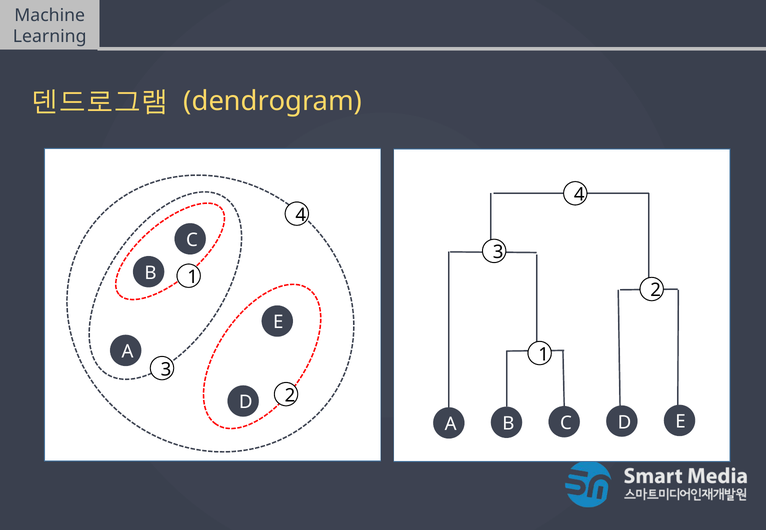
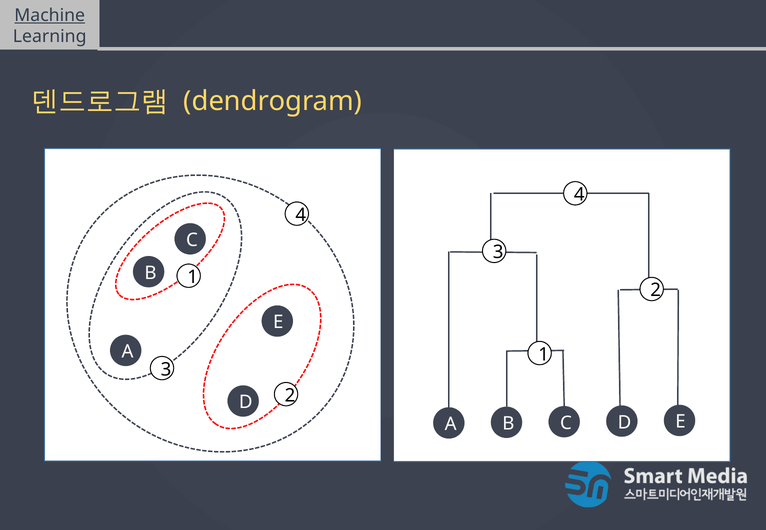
Machine underline: none -> present (50, 15)
